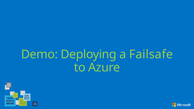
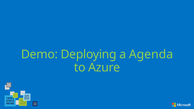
Failsafe: Failsafe -> Agenda (151, 54)
